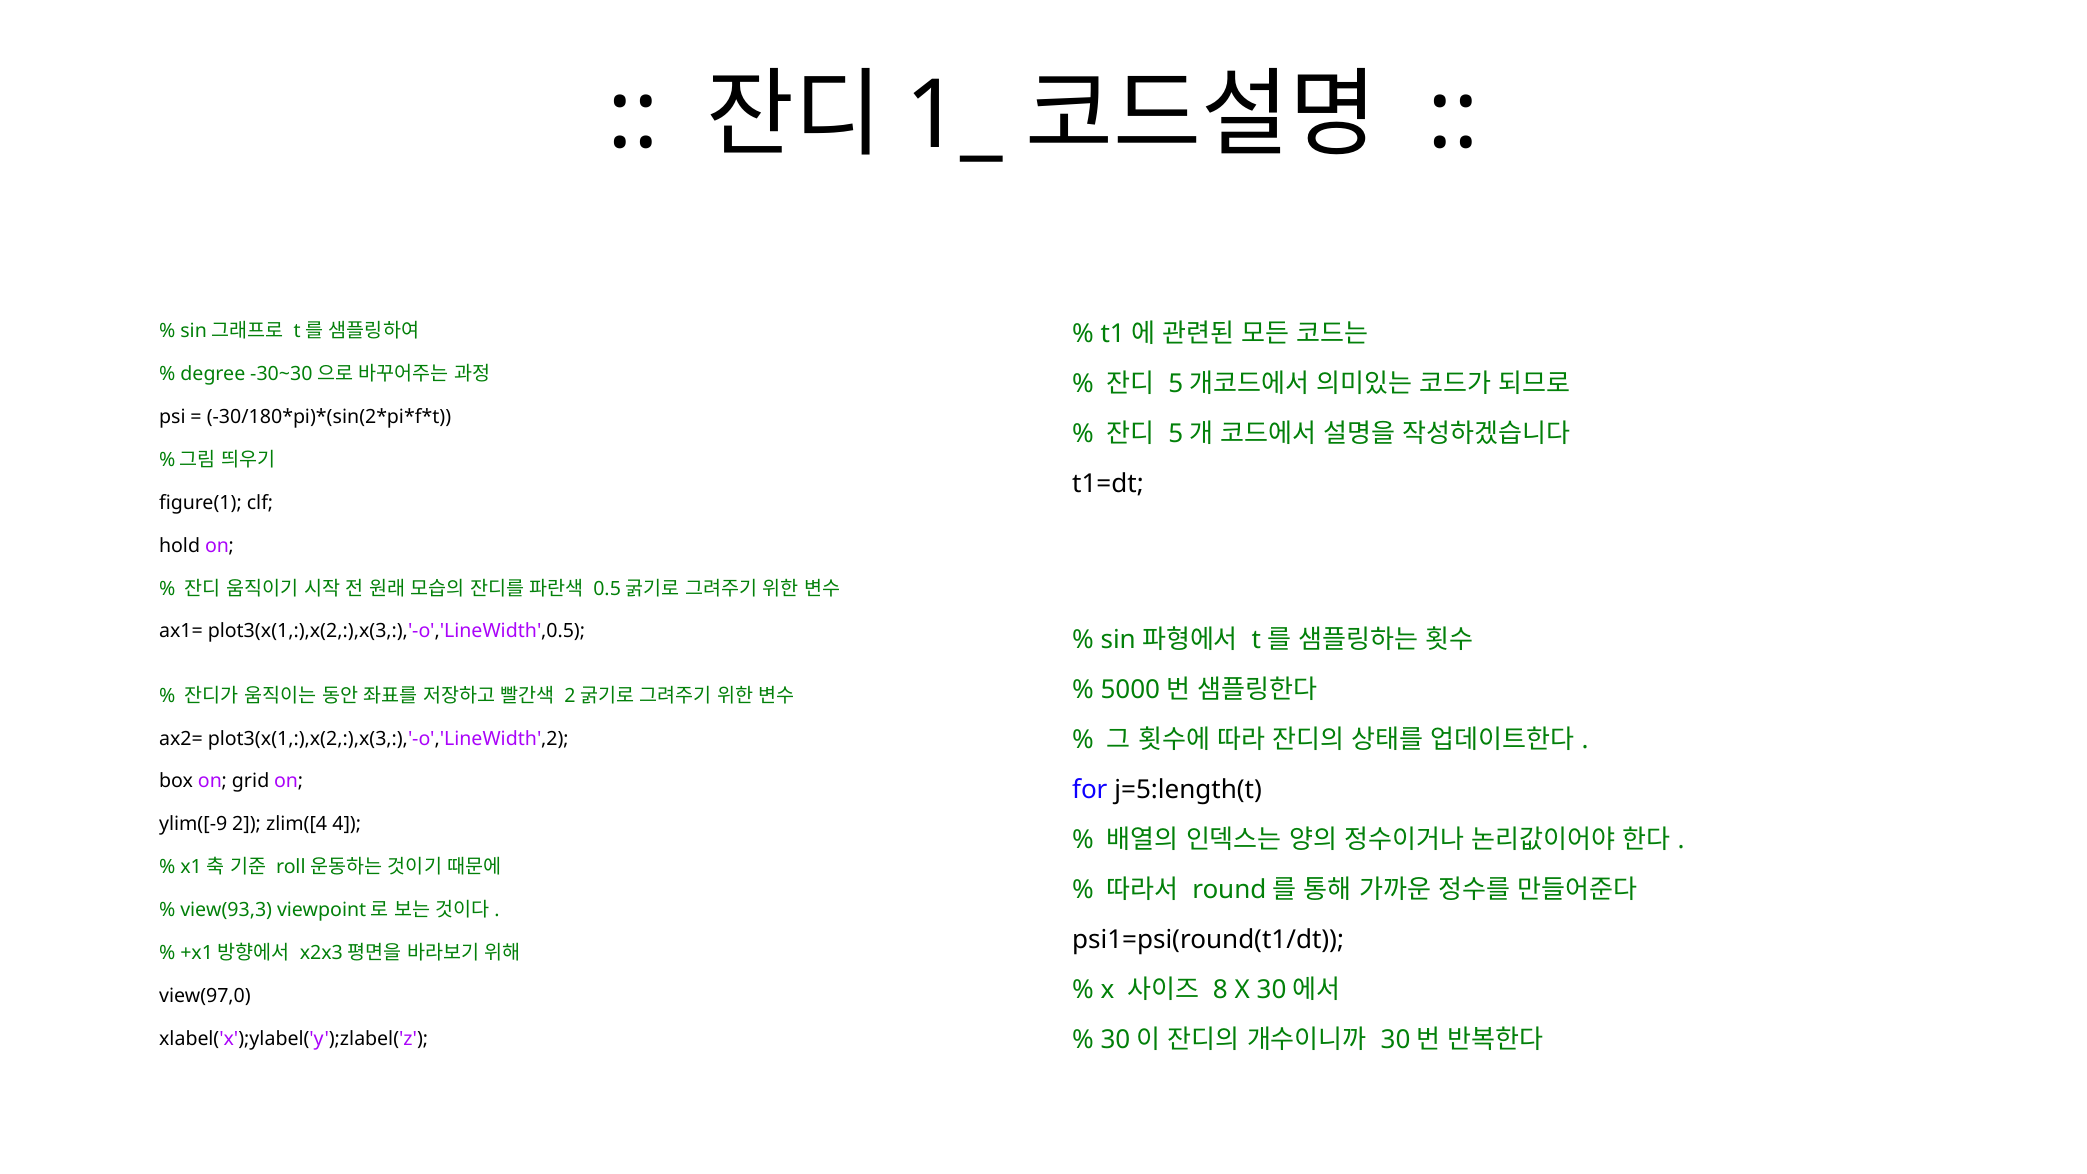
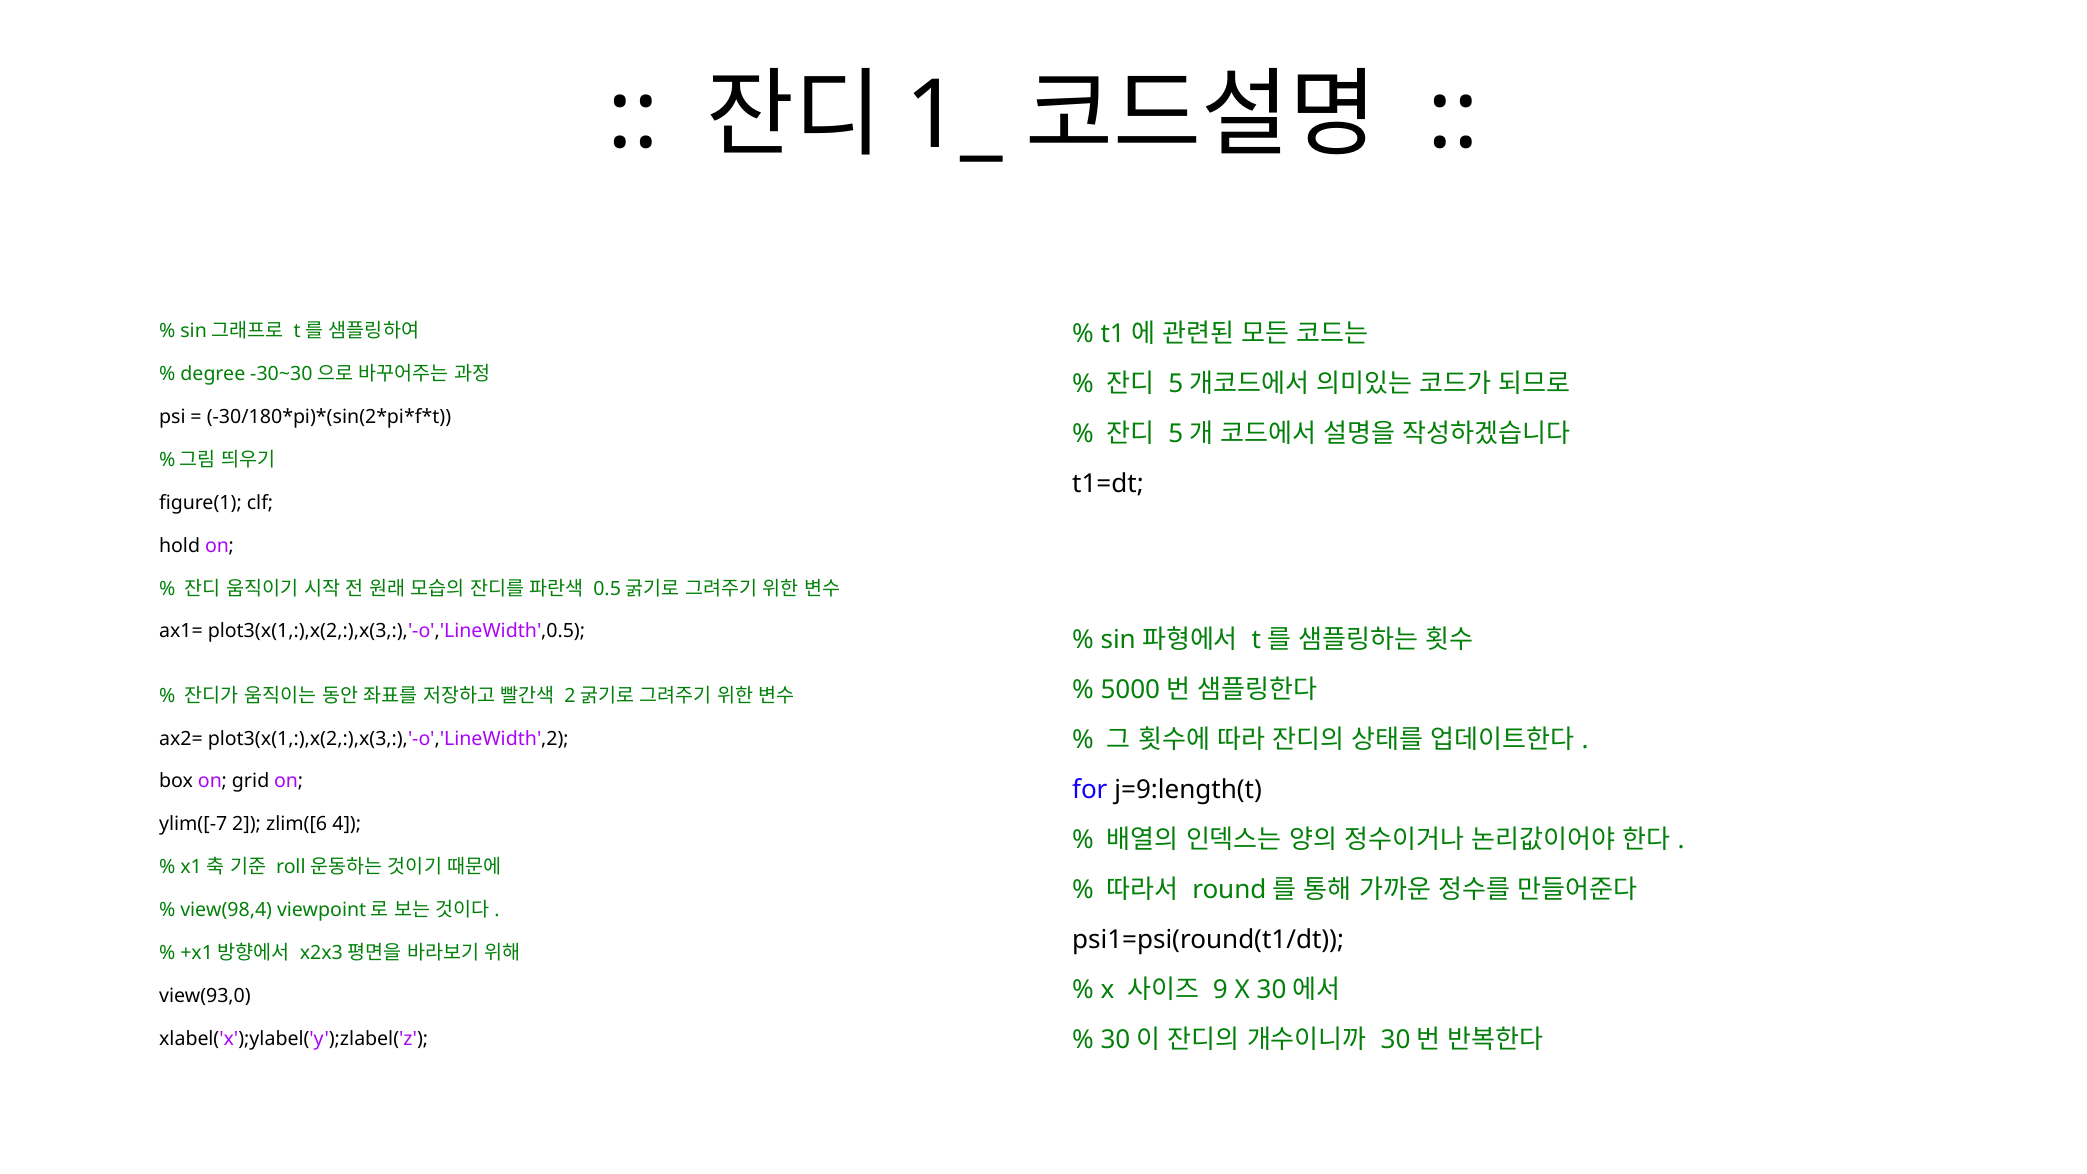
j=5:length(t: j=5:length(t -> j=9:length(t (1188, 790)
ylim([-9: ylim([-9 -> ylim([-7 (193, 824)
zlim([4: zlim([4 -> zlim([6 (297, 824)
view(93,3: view(93,3 -> view(98,4 (226, 910)
8: 8 -> 9 (1220, 990)
view(97,0: view(97,0 -> view(93,0 (205, 996)
